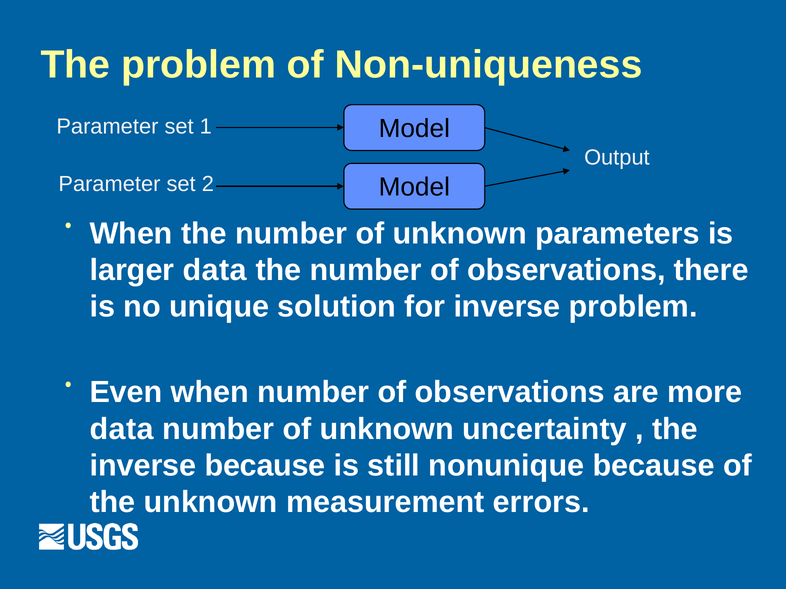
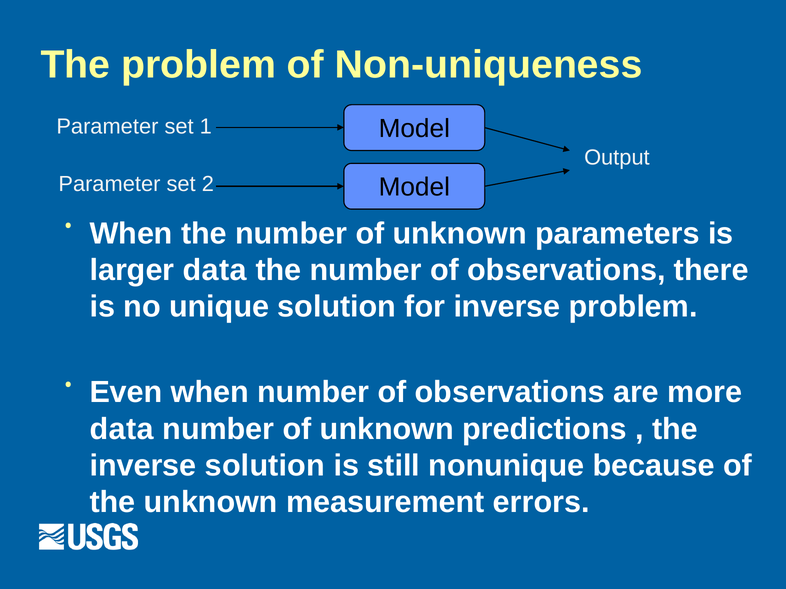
uncertainty: uncertainty -> predictions (544, 429)
inverse because: because -> solution (265, 466)
